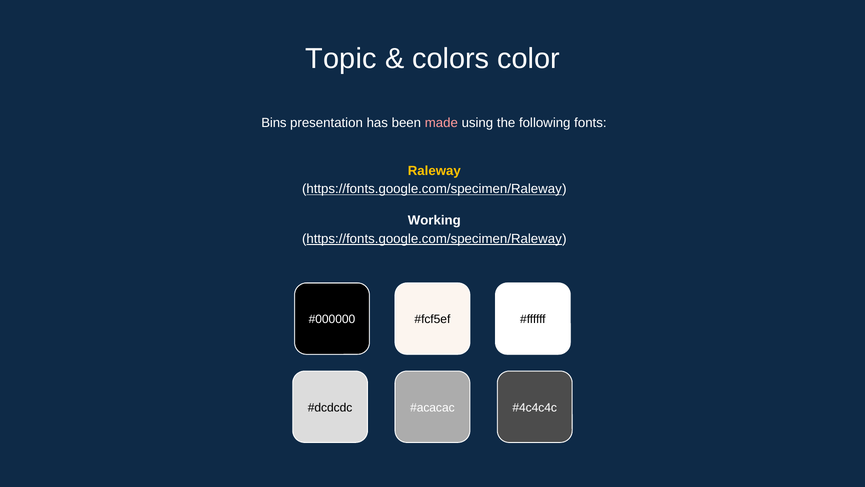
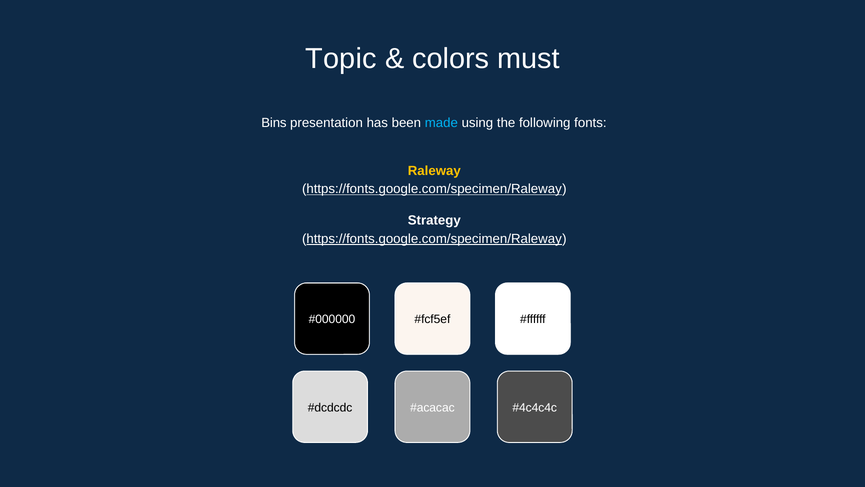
color: color -> must (528, 59)
made colour: pink -> light blue (441, 123)
Working: Working -> Strategy (434, 220)
